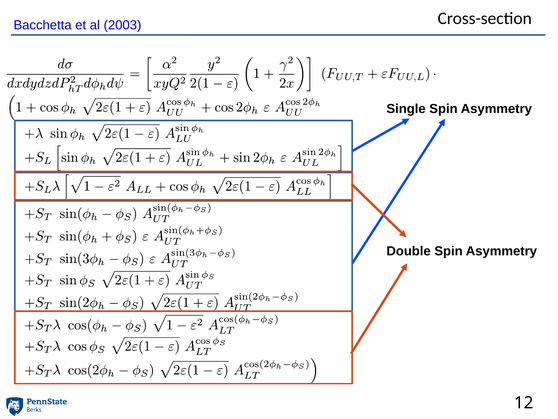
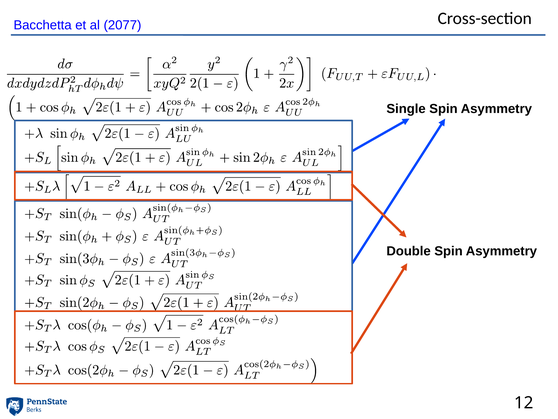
2003: 2003 -> 2077 (122, 25)
